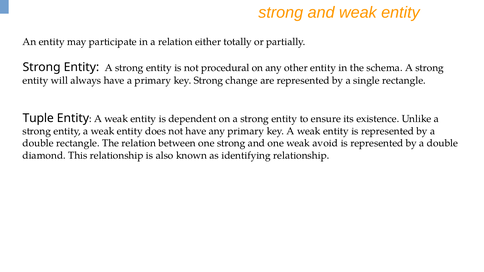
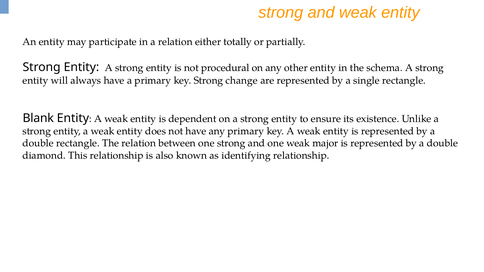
Tuple: Tuple -> Blank (38, 118)
avoid: avoid -> major (325, 143)
